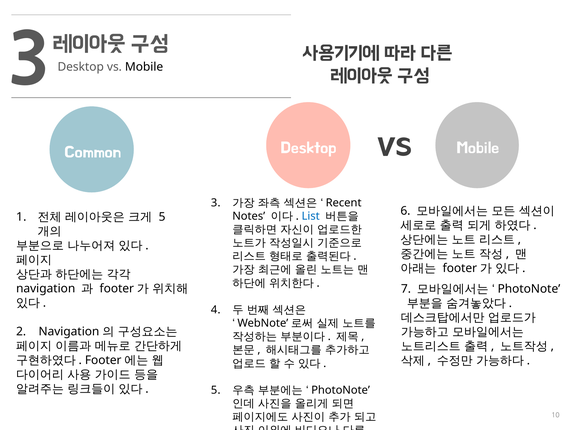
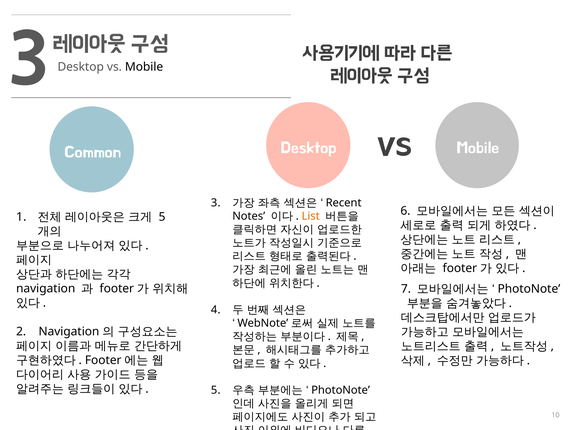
List colour: blue -> orange (311, 216)
